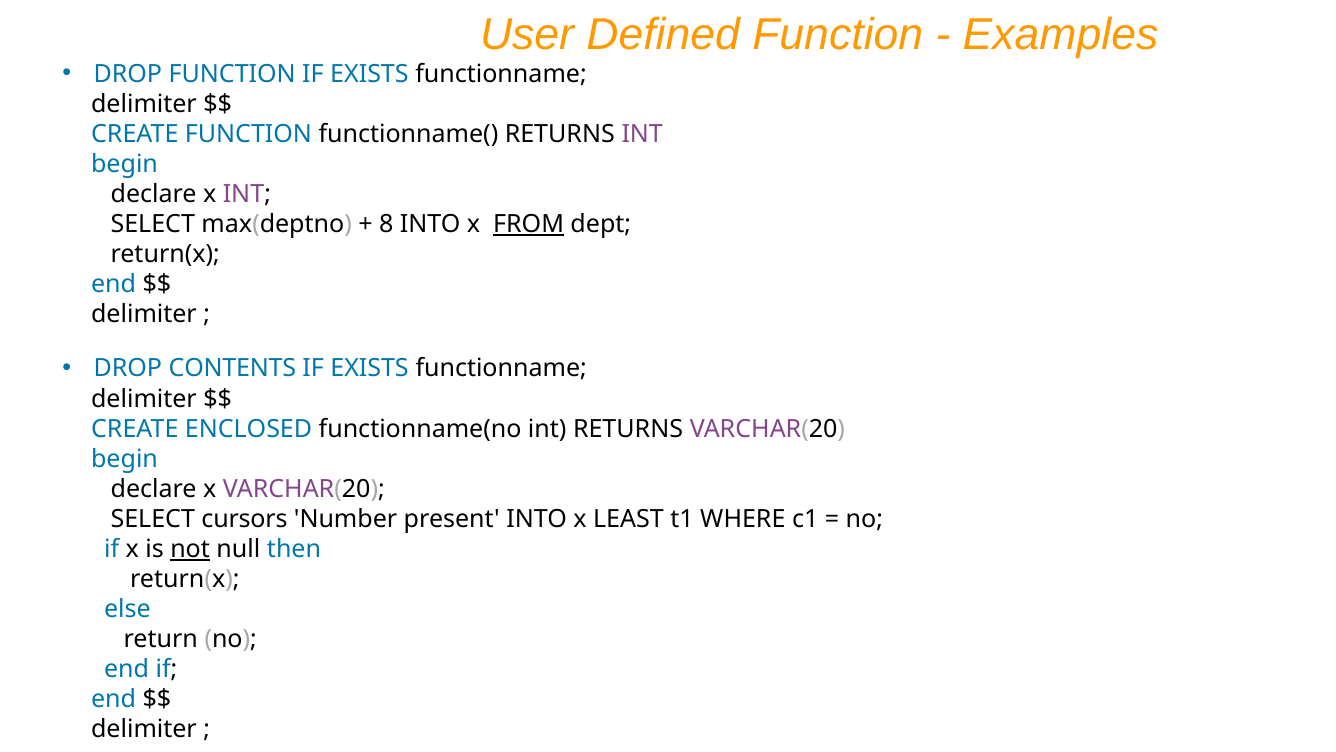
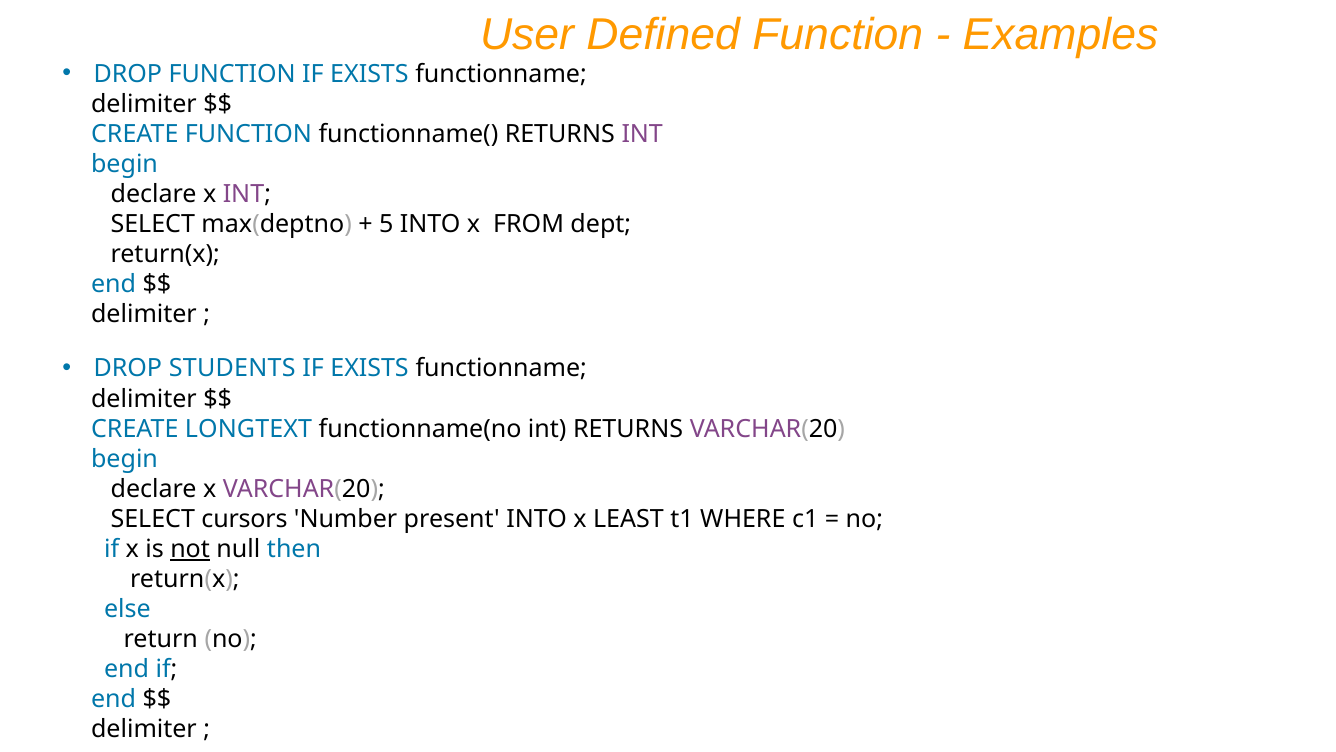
8: 8 -> 5 (386, 224)
FROM underline: present -> none (529, 224)
CONTENTS: CONTENTS -> STUDENTS (232, 368)
ENCLOSED: ENCLOSED -> LONGTEXT (248, 429)
